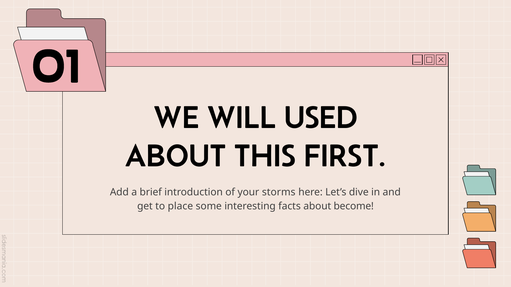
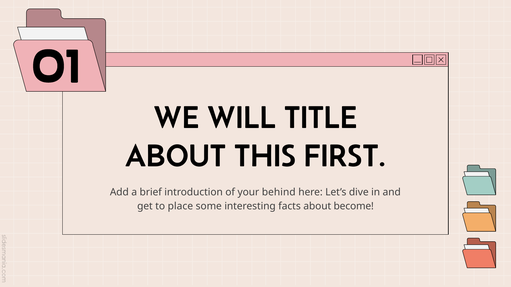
USED: USED -> TITLE (321, 118)
storms: storms -> behind (279, 193)
